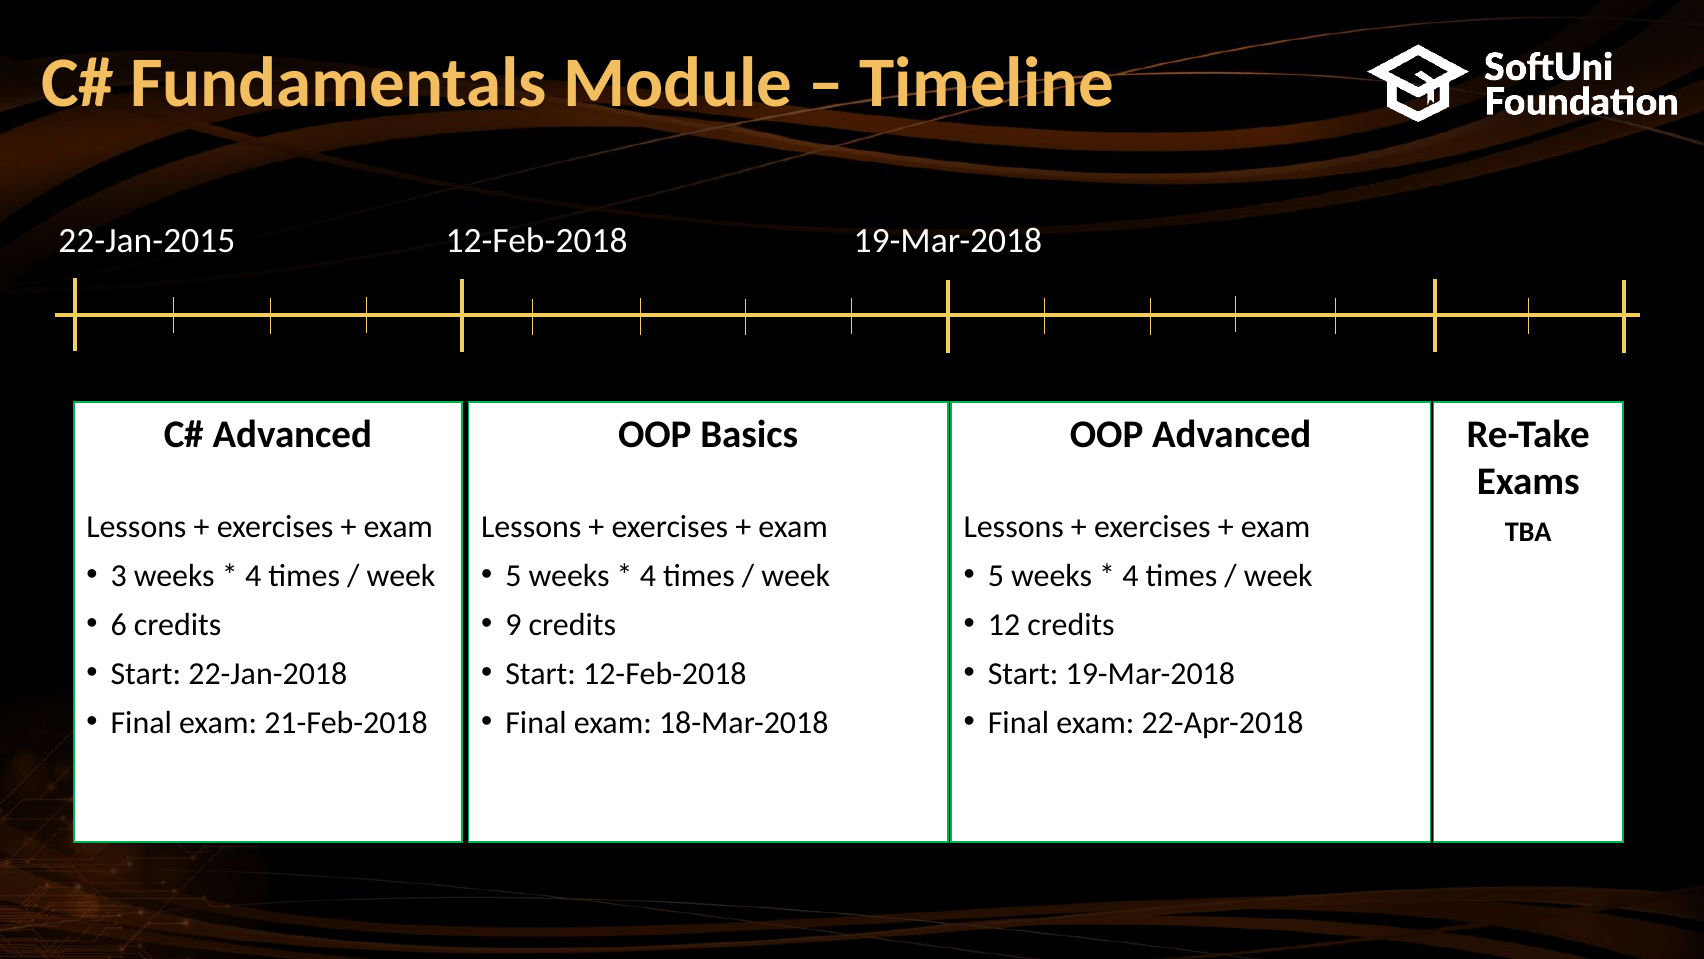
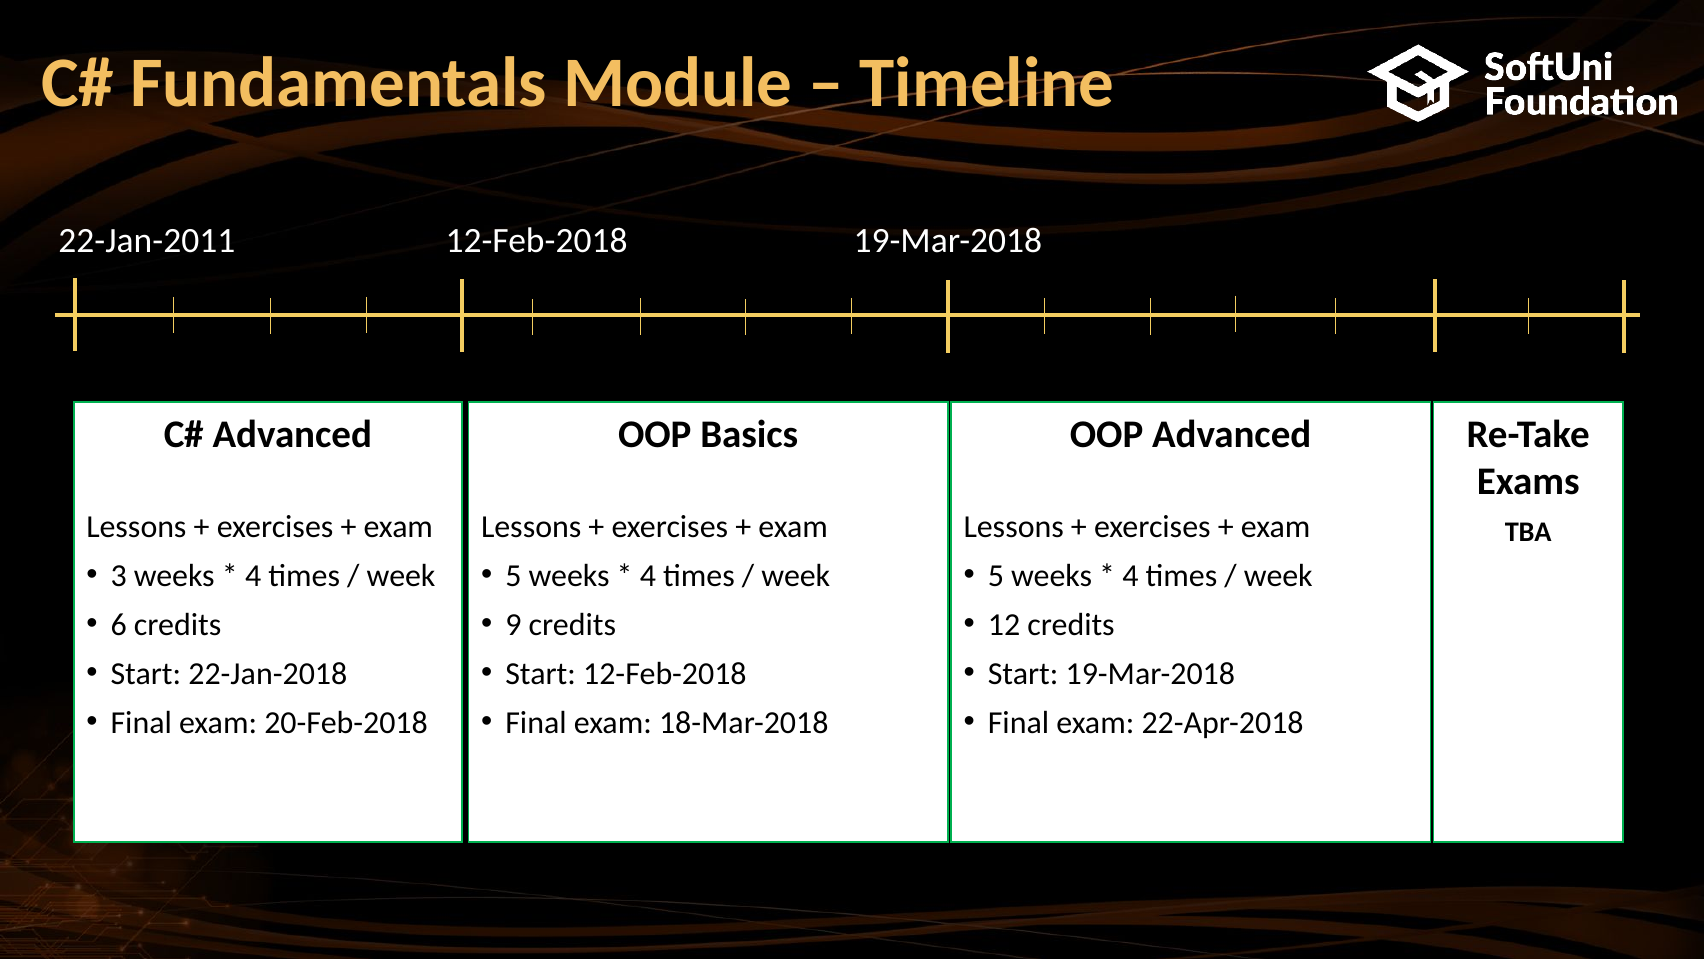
22-Jan-2015: 22-Jan-2015 -> 22-Jan-2011 (147, 240)
21-Feb-2018: 21-Feb-2018 -> 20-Feb-2018 (346, 723)
